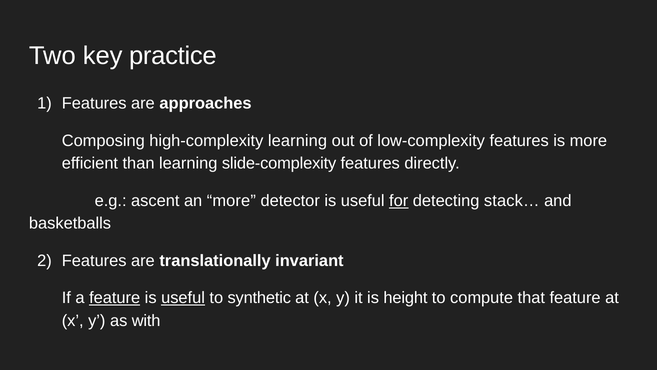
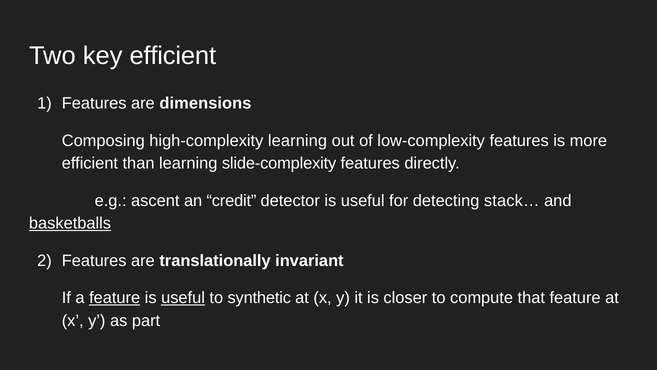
key practice: practice -> efficient (173, 56)
approaches: approaches -> dimensions (205, 103)
an more: more -> credit (231, 200)
for underline: present -> none (399, 200)
basketballs underline: none -> present (70, 223)
height: height -> closer (405, 298)
with: with -> part (146, 320)
